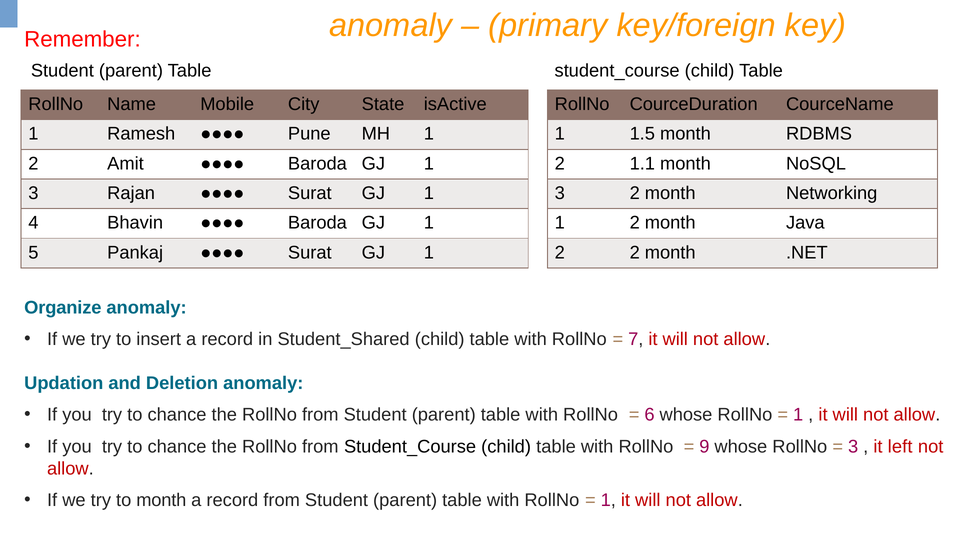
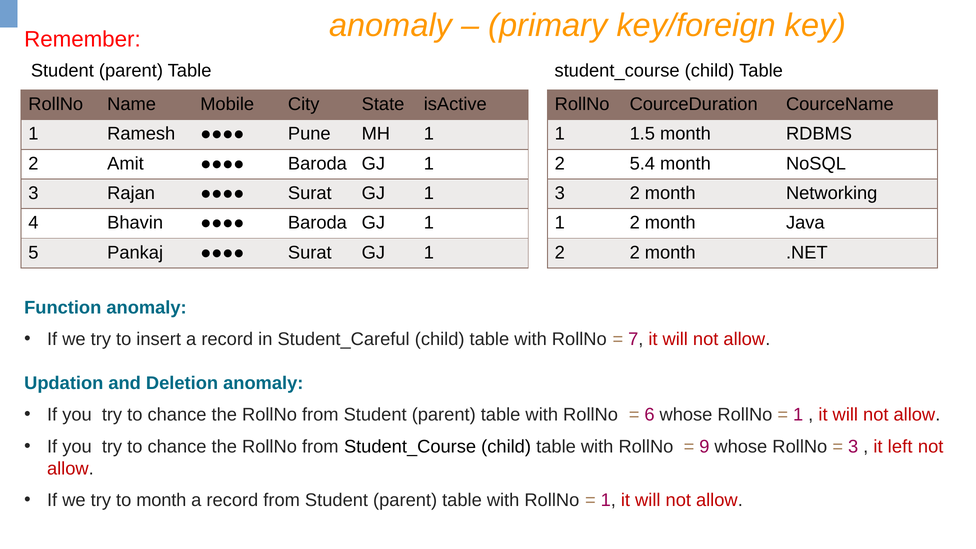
1.1: 1.1 -> 5.4 (642, 164)
Organize: Organize -> Function (63, 308)
Student_Shared: Student_Shared -> Student_Careful (344, 339)
